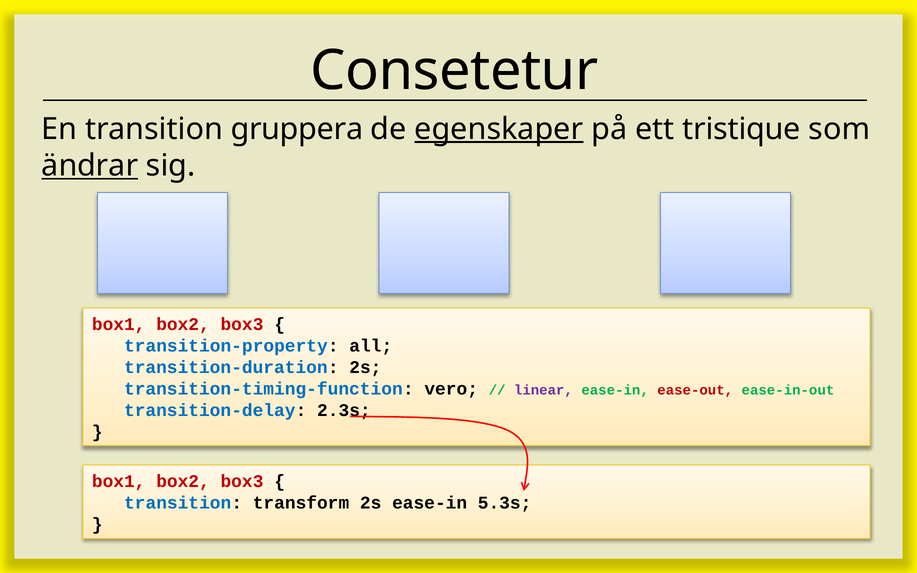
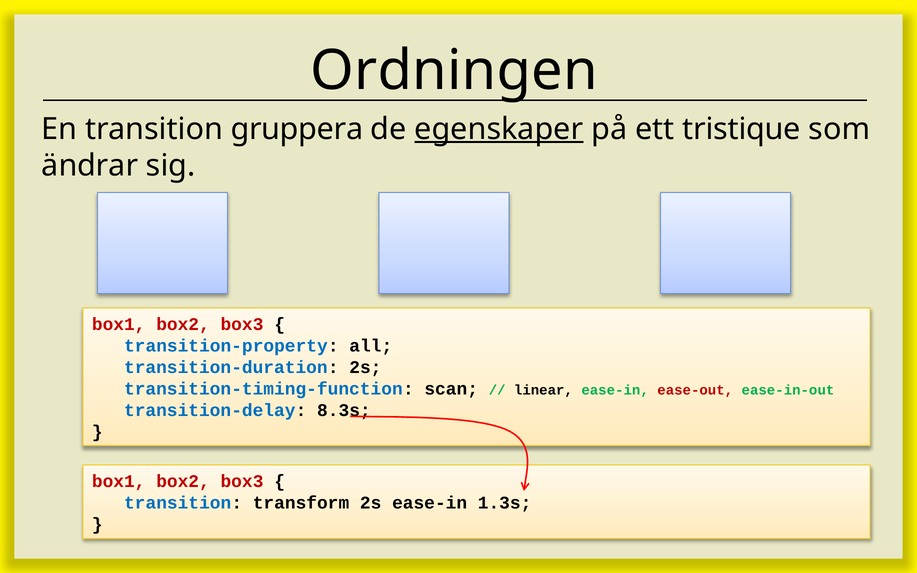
Consetetur: Consetetur -> Ordningen (454, 71)
ändrar underline: present -> none (90, 166)
vero: vero -> scan (451, 389)
linear colour: purple -> black (543, 390)
2.3s: 2.3s -> 8.3s (344, 410)
5.3s: 5.3s -> 1.3s (505, 503)
